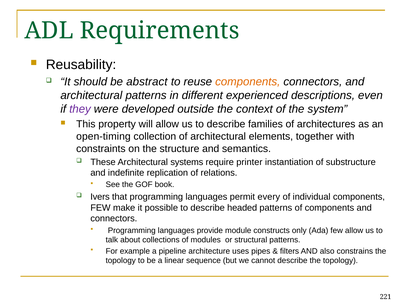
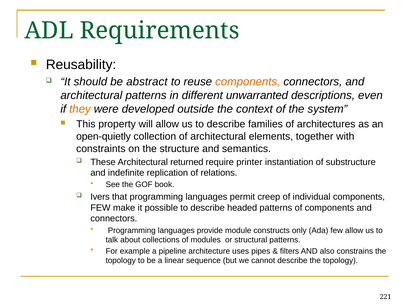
experienced: experienced -> unwarranted (257, 95)
they colour: purple -> orange (80, 109)
open-timing: open-timing -> open-quietly (104, 136)
systems: systems -> returned (187, 162)
every: every -> creep (269, 197)
